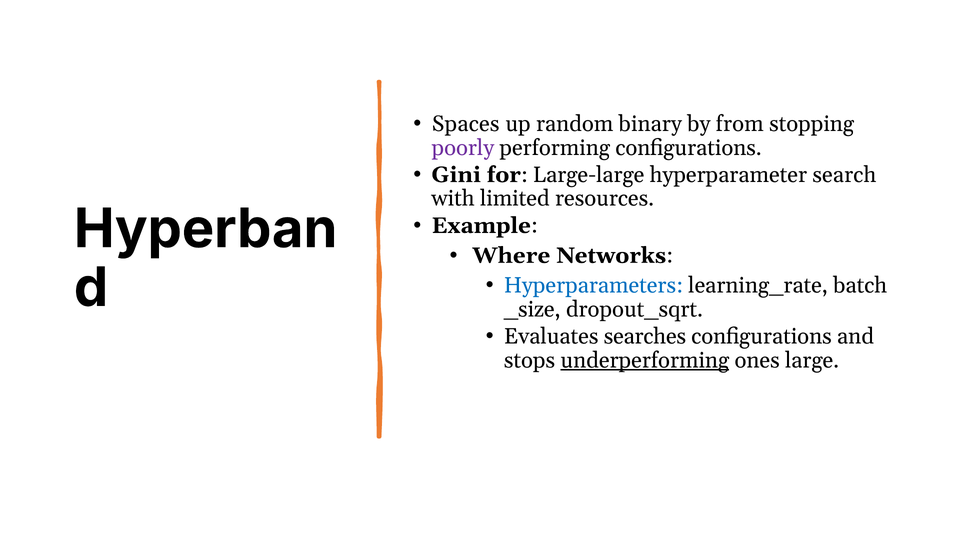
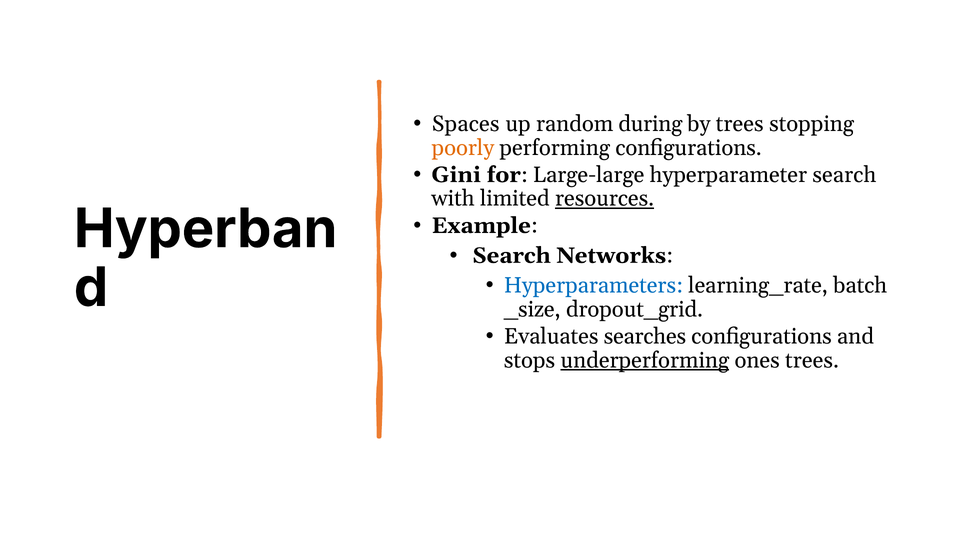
binary: binary -> during (650, 124)
by from: from -> trees (740, 124)
poorly colour: purple -> orange (463, 148)
resources underline: none -> present (605, 198)
Where: Where -> Search (511, 255)
dropout_sqrt: dropout_sqrt -> dropout_grid (634, 309)
ones large: large -> trees (812, 360)
